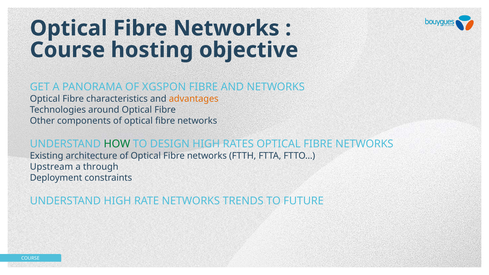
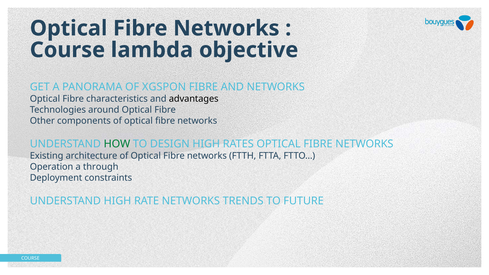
hosting: hosting -> lambda (152, 50)
advantages colour: orange -> black (194, 99)
Upstream: Upstream -> Operation (52, 167)
